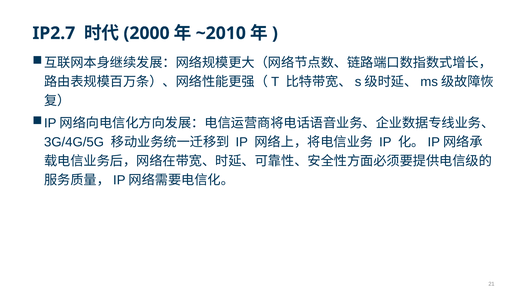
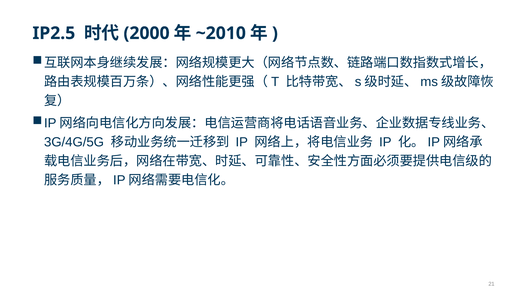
IP2.7: IP2.7 -> IP2.5 (54, 33)
